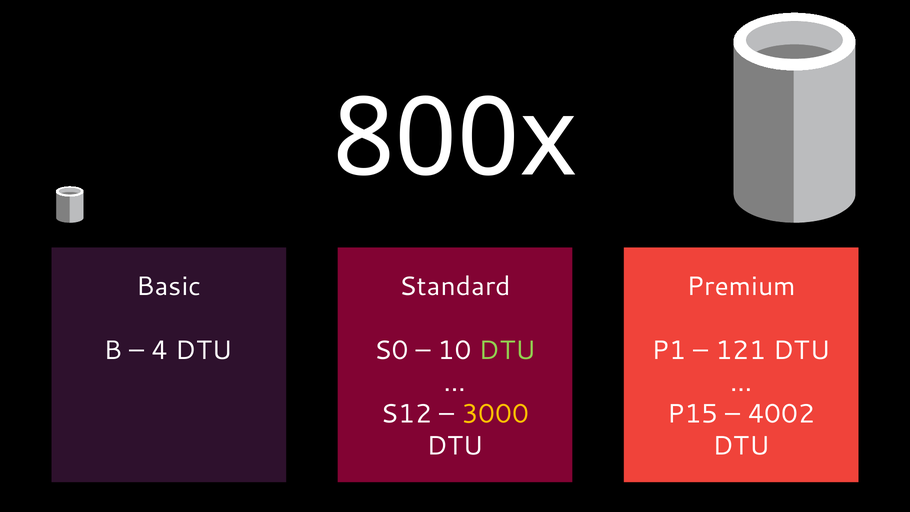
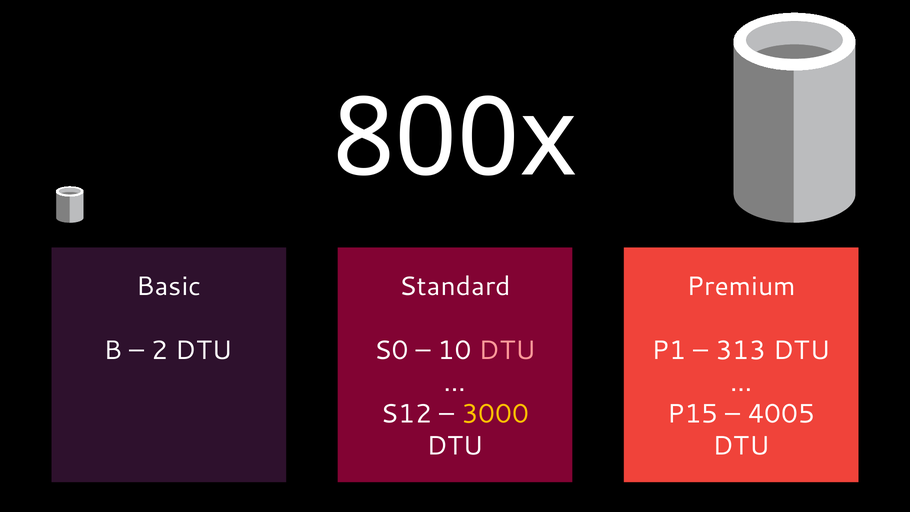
4: 4 -> 2 (160, 350)
DTU colour: light green -> pink (507, 350)
121: 121 -> 313 (741, 350)
4002: 4002 -> 4005 (781, 414)
